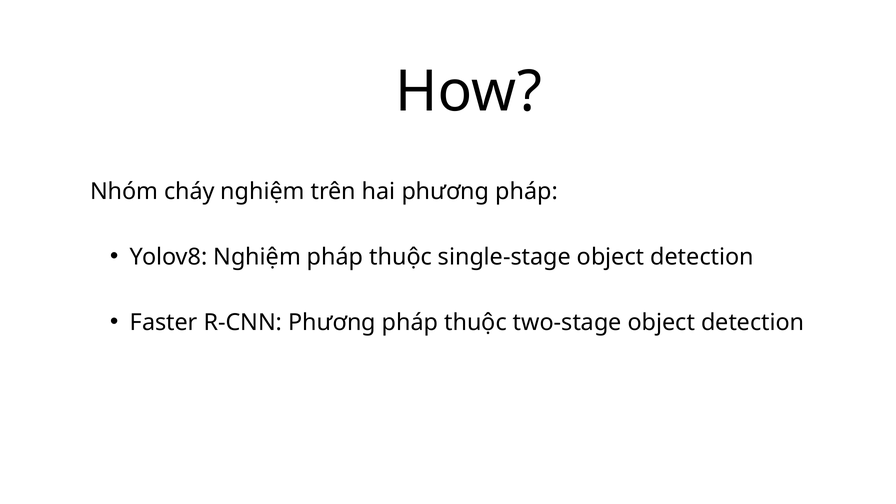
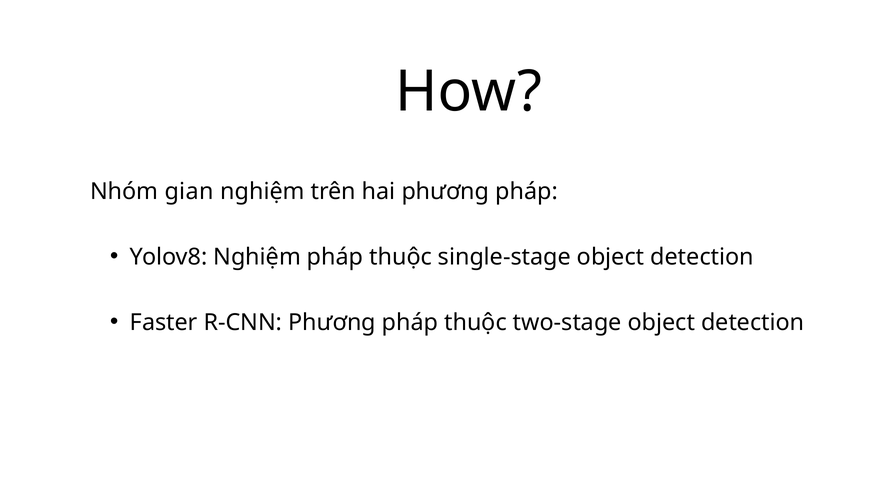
cháy: cháy -> gian (189, 191)
